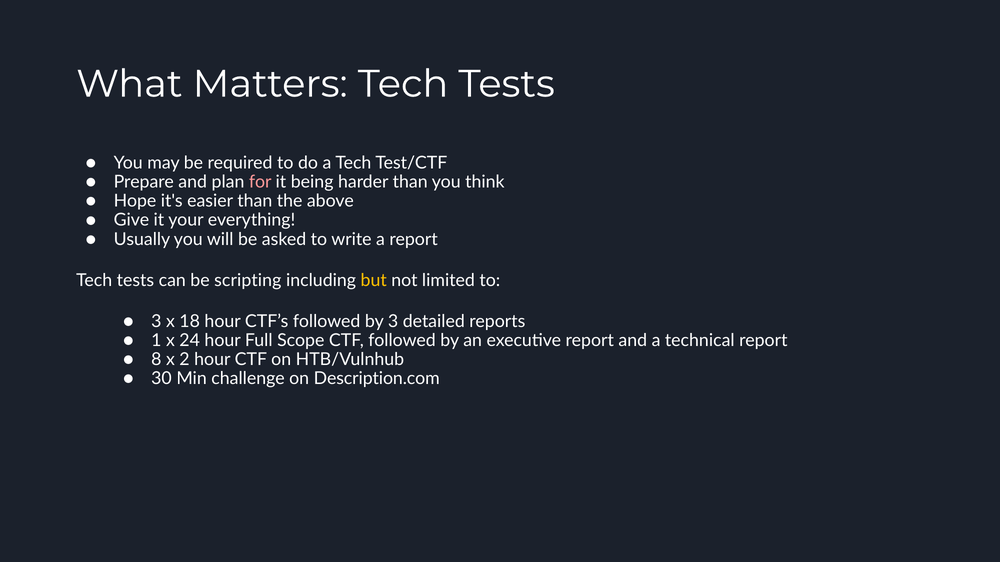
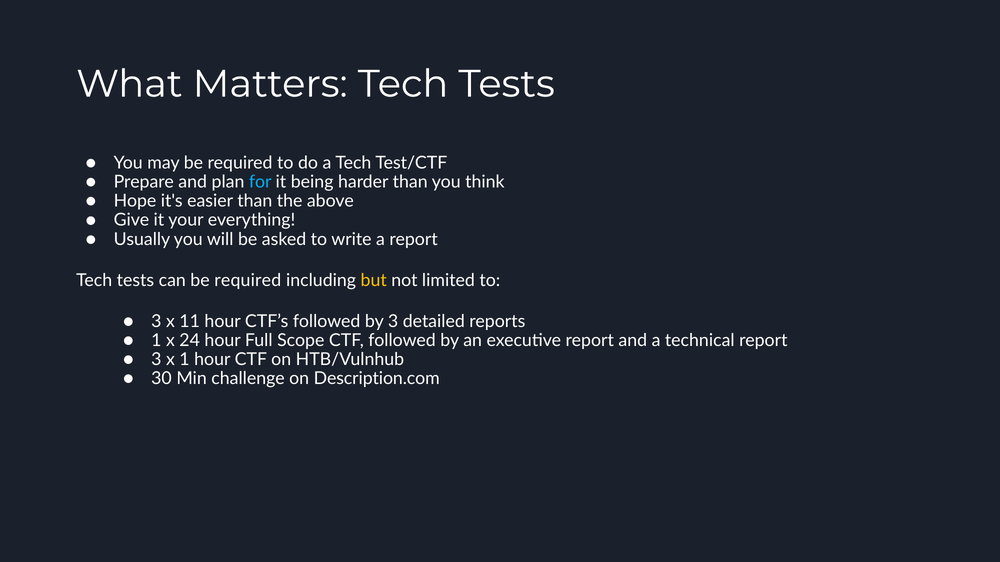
for colour: pink -> light blue (260, 182)
can be scripting: scripting -> required (248, 280)
18: 18 -> 11 (190, 321)
8: 8 -> 3 (156, 360)
x 2: 2 -> 1 (185, 360)
